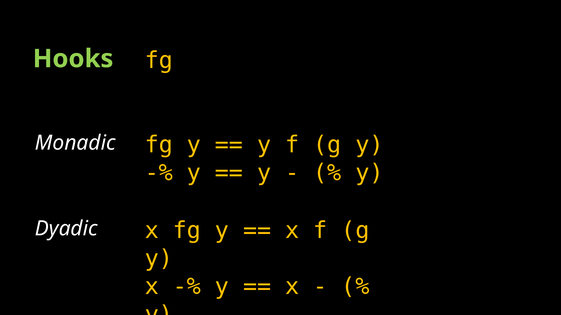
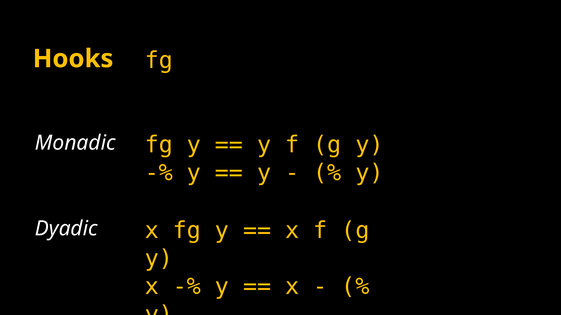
Hooks colour: light green -> yellow (73, 59)
